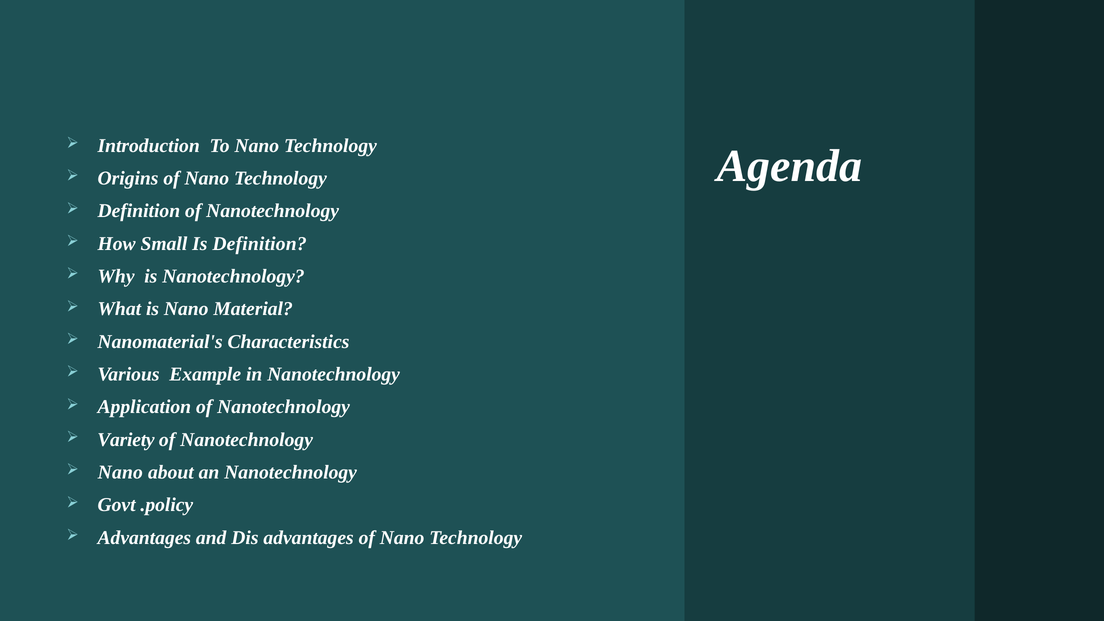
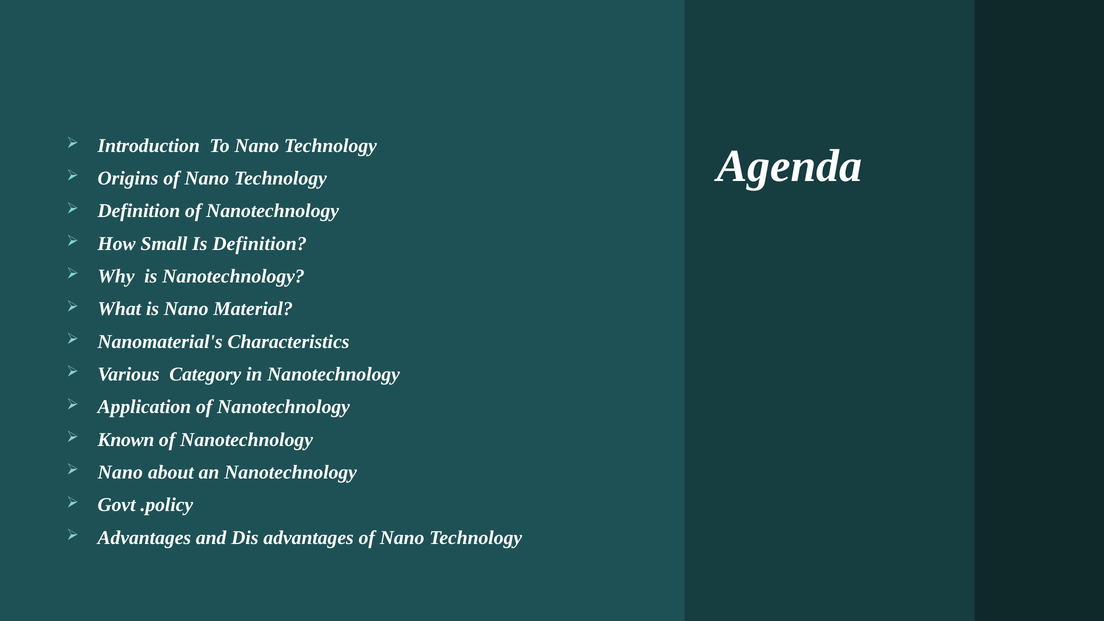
Example: Example -> Category (205, 374)
Variety: Variety -> Known (126, 440)
